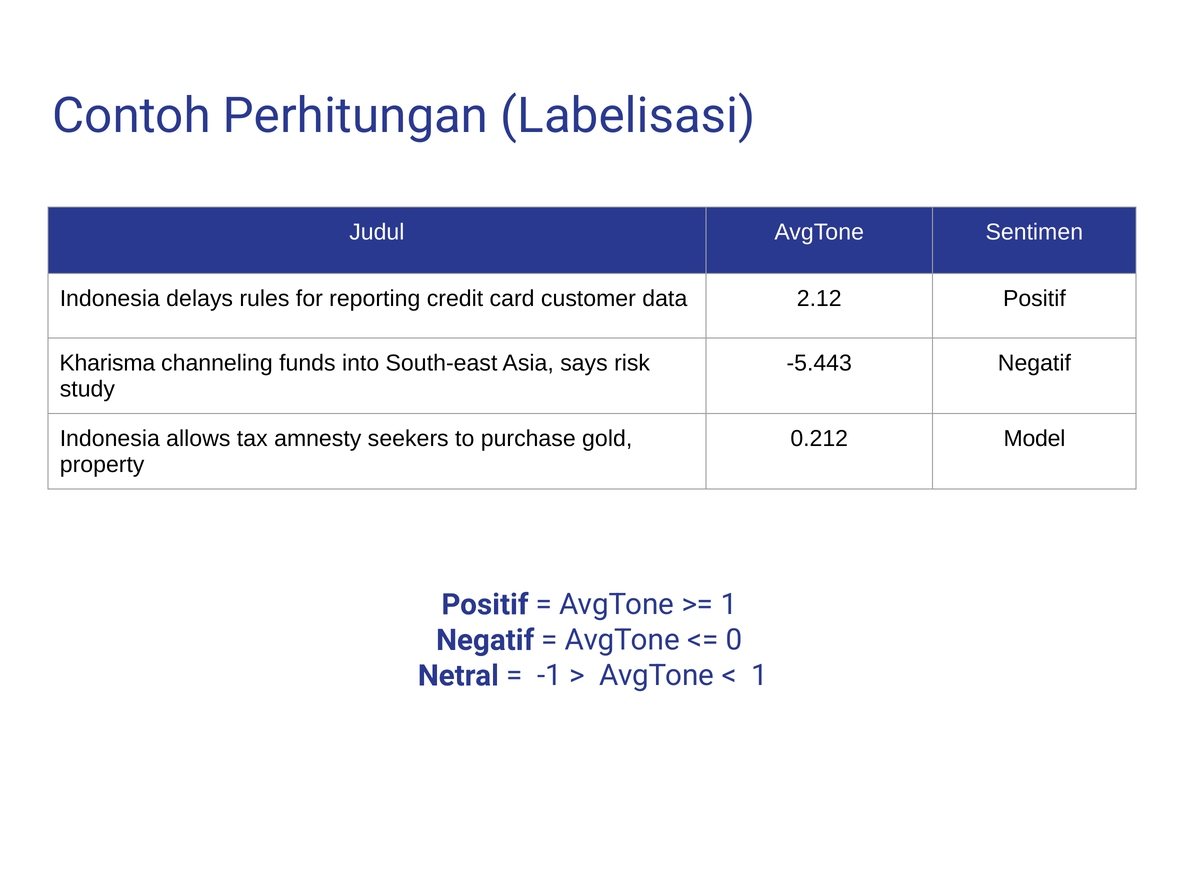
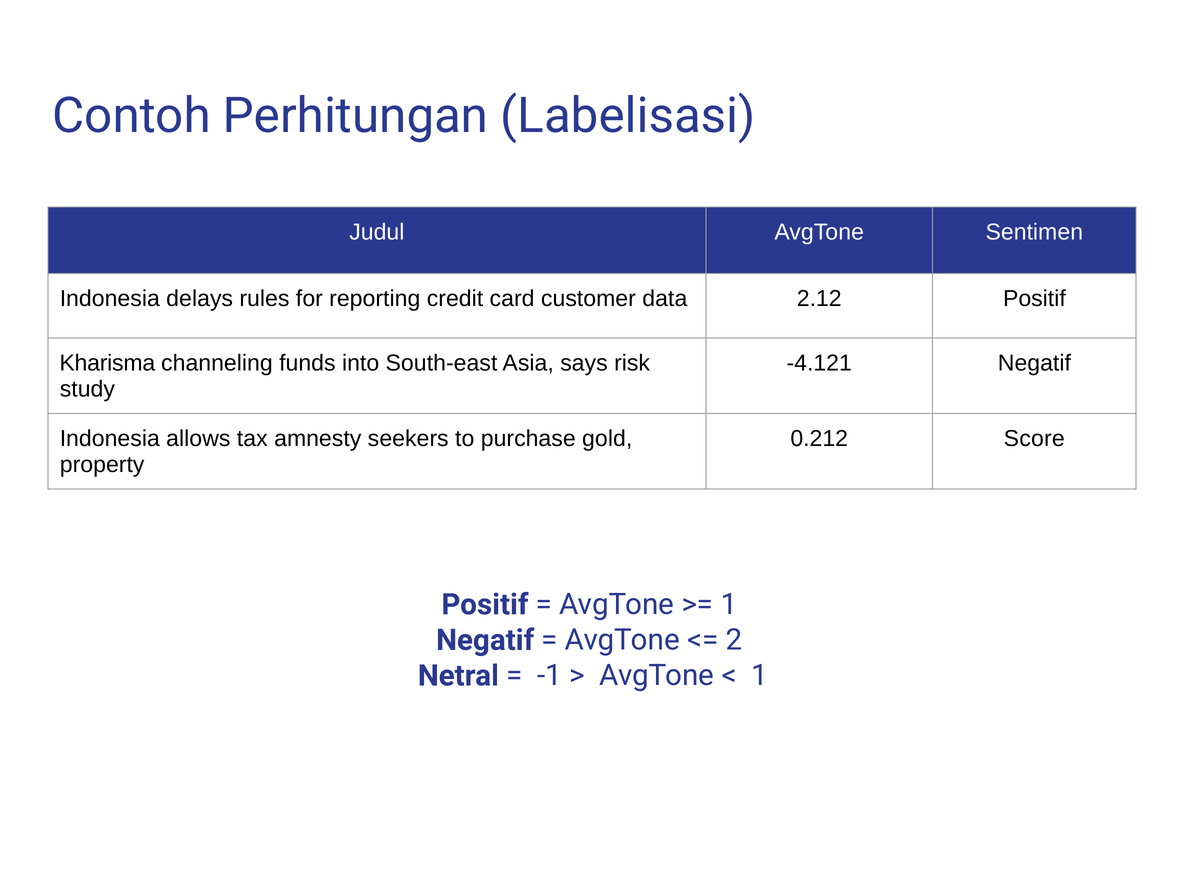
-5.443: -5.443 -> -4.121 (819, 364)
Model: Model -> Score (1034, 439)
0: 0 -> 2 (734, 641)
